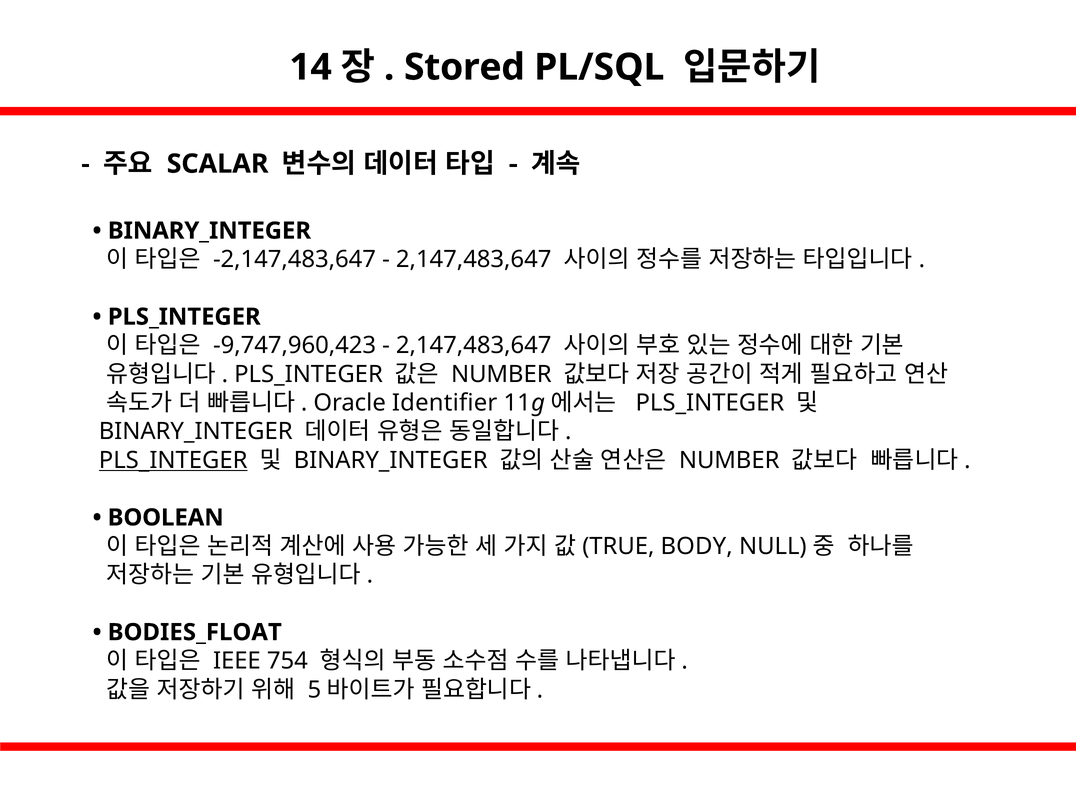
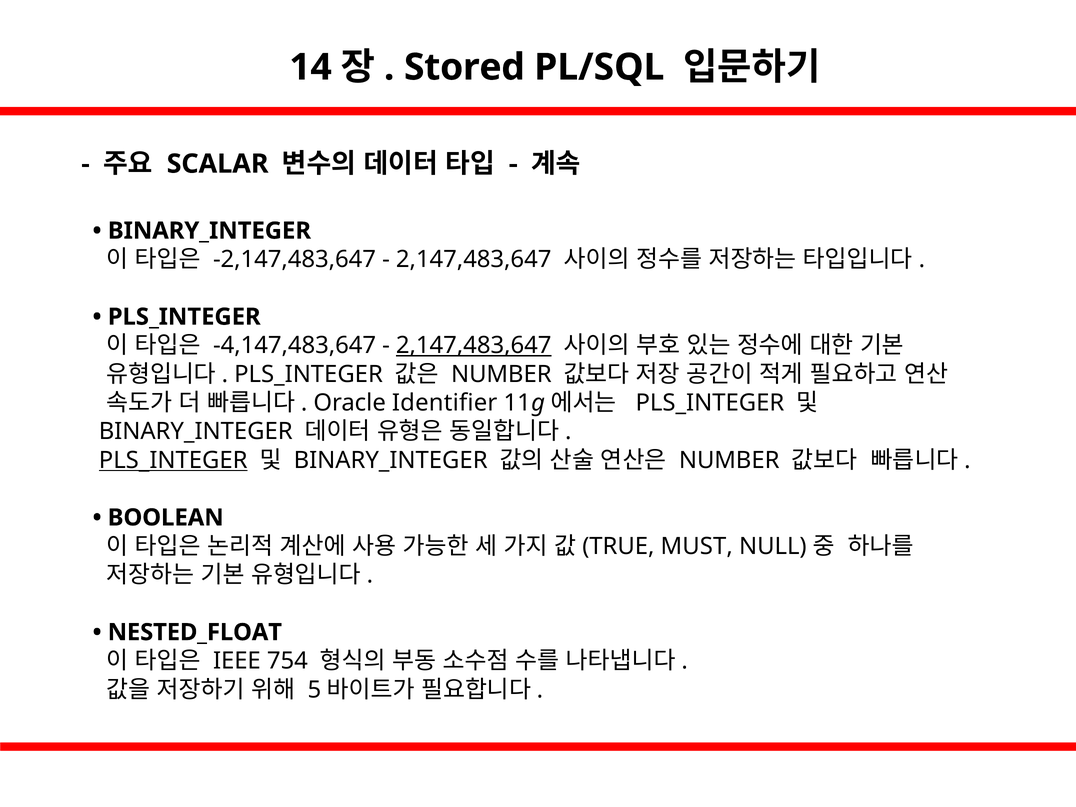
-9,747,960,423: -9,747,960,423 -> -4,147,483,647 (295, 346)
2,147,483,647 underline: none -> present (474, 346)
BODY: BODY -> MUST (697, 546)
BODIES_FLOAT: BODIES_FLOAT -> NESTED_FLOAT (195, 632)
